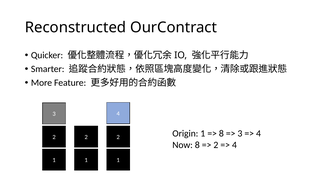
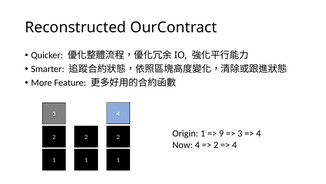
8: 8 -> 9 (221, 133)
Now 8: 8 -> 4 (197, 144)
